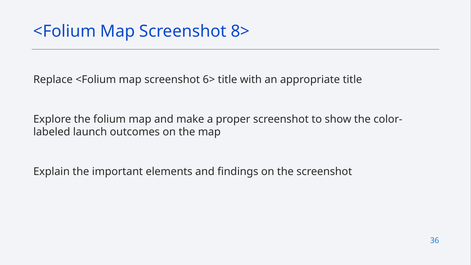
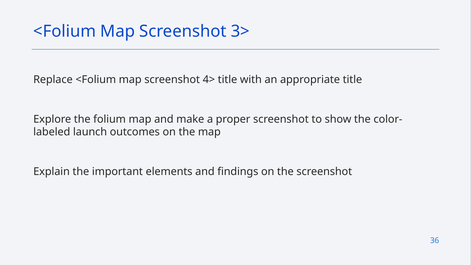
8>: 8> -> 3> (240, 31)
6>: 6> -> 4> (209, 80)
